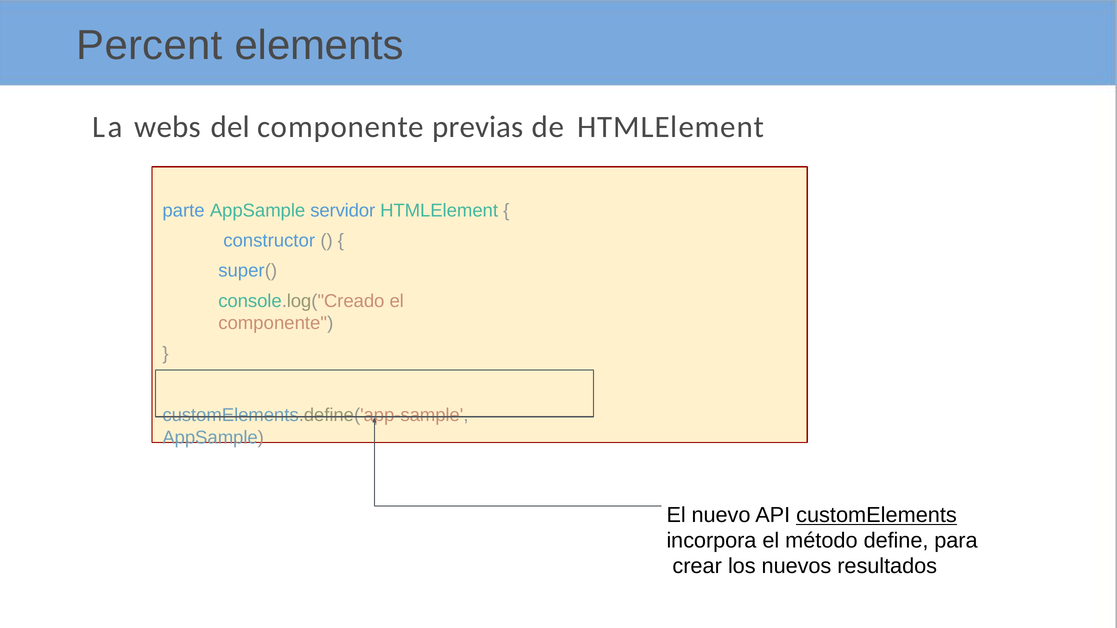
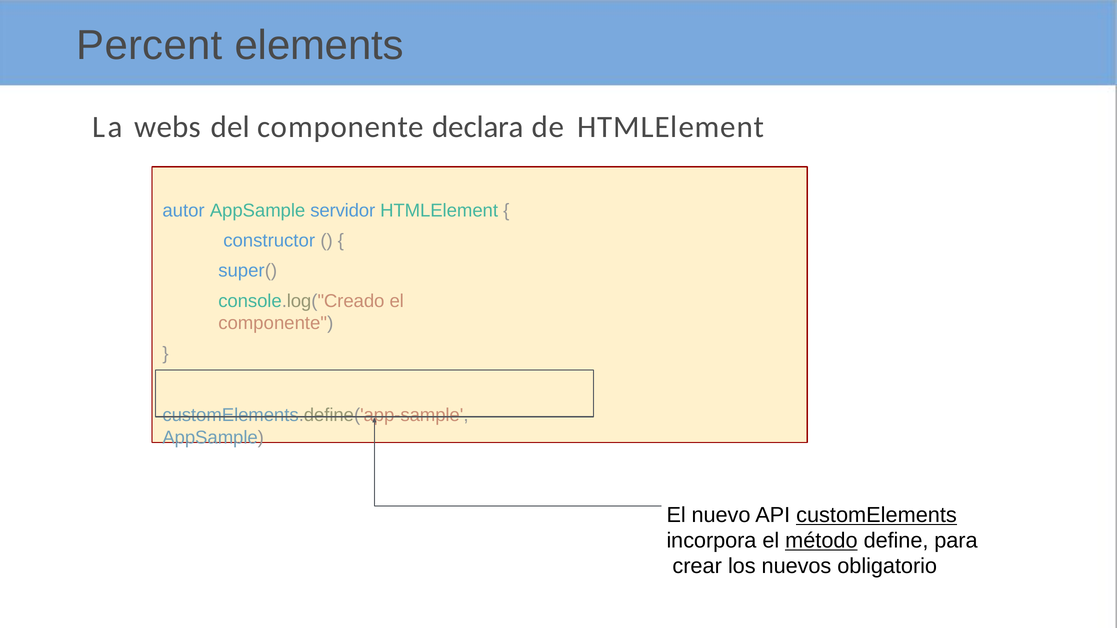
previas: previas -> declara (478, 127)
parte: parte -> autor (184, 211)
método underline: none -> present (821, 541)
resultados: resultados -> obligatorio (887, 567)
